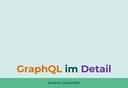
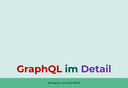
GraphQL colour: orange -> red (39, 70)
